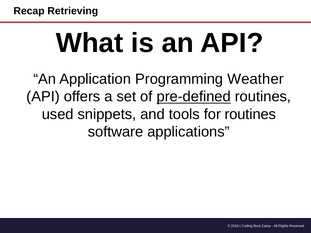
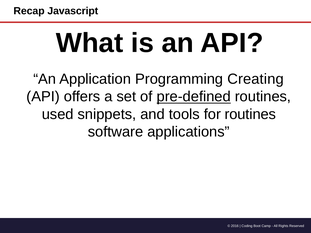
Retrieving: Retrieving -> Javascript (73, 11)
Weather: Weather -> Creating (256, 79)
